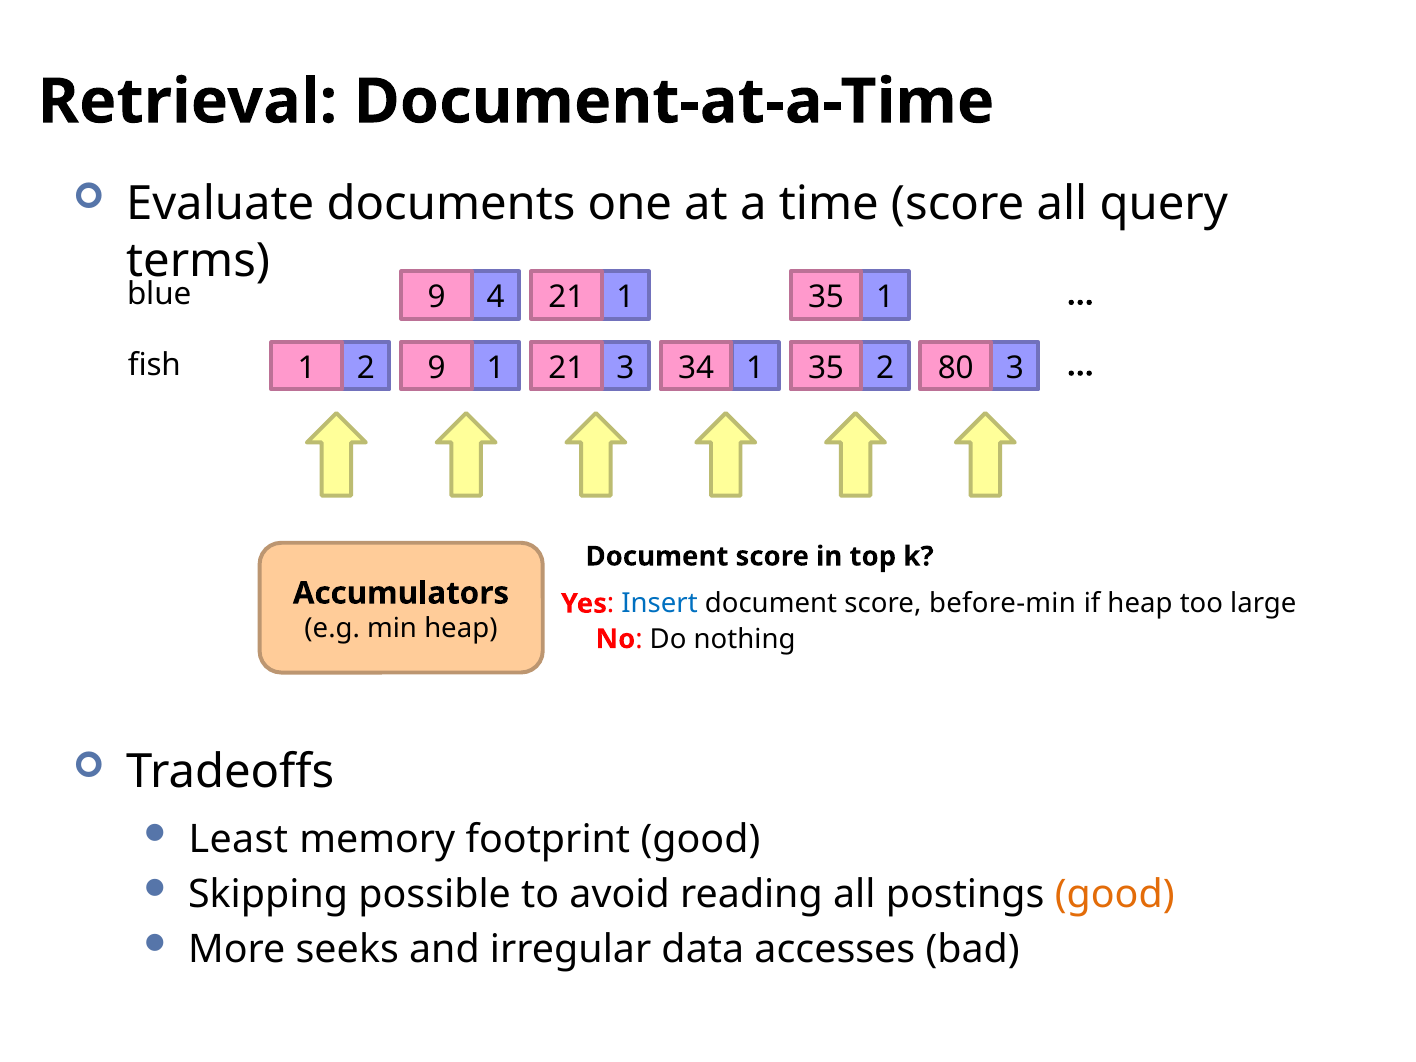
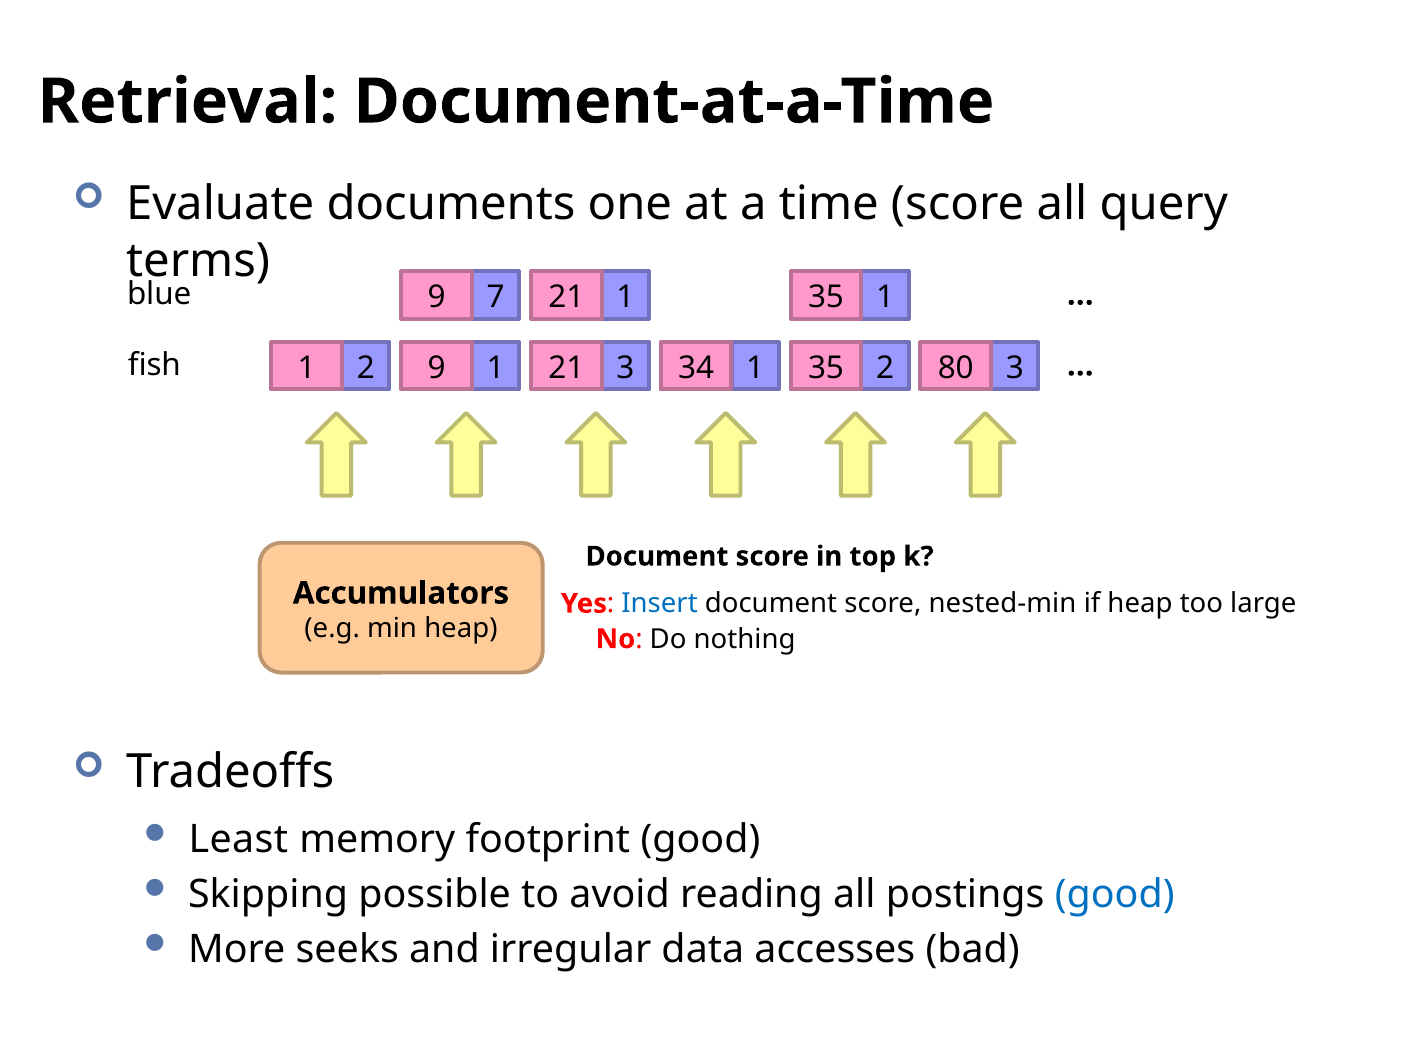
4: 4 -> 7 (496, 297)
before-min: before-min -> nested-min (1003, 604)
good colour: orange -> blue (1115, 894)
